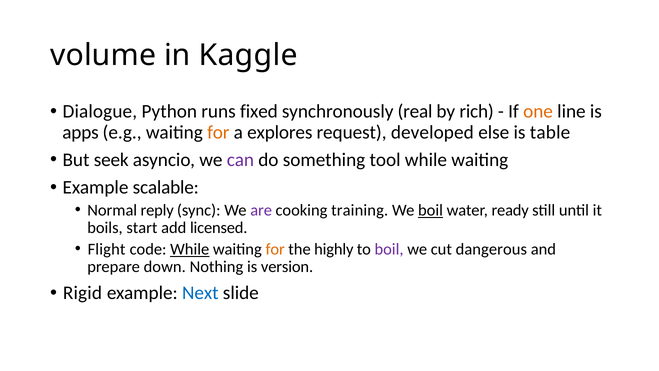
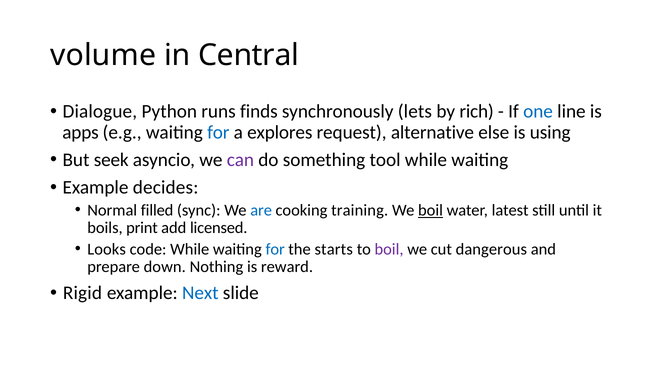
Kaggle: Kaggle -> Central (249, 55)
fixed: fixed -> finds (259, 111)
real: real -> lets (415, 111)
one colour: orange -> blue (538, 111)
for colour: orange -> blue (218, 132)
developed: developed -> alternative (432, 132)
table: table -> using (550, 132)
scalable: scalable -> decides (166, 187)
reply: reply -> filled (157, 210)
are colour: purple -> blue (261, 210)
ready: ready -> latest (510, 210)
start: start -> print (142, 228)
Flight: Flight -> Looks (107, 249)
While underline: present -> none (190, 249)
for colour: orange -> blue (275, 249)
highly: highly -> starts (334, 249)
version: version -> reward (287, 267)
